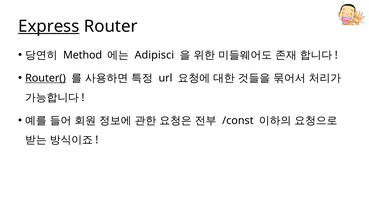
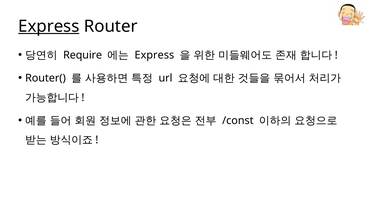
Method: Method -> Require (83, 55)
Adipisci: Adipisci -> Express (154, 55)
Router( underline: present -> none (45, 78)
